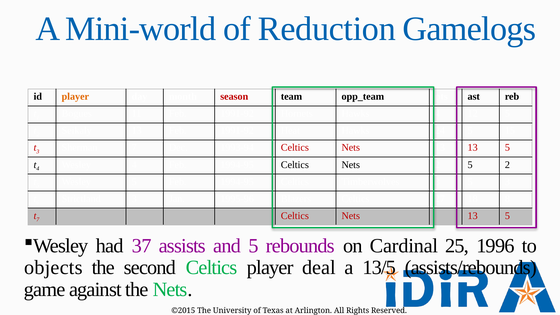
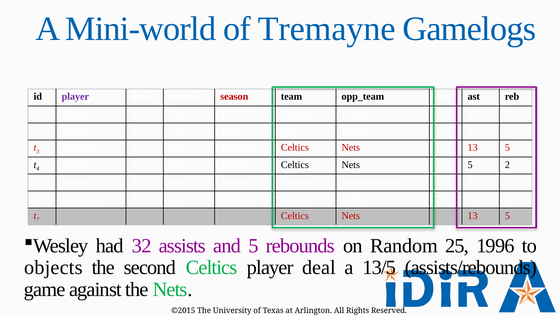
Reduction: Reduction -> Tremayne (327, 29)
player colour: orange -> purple (75, 97)
37: 37 -> 32 (142, 246)
Cardinal: Cardinal -> Random (404, 246)
